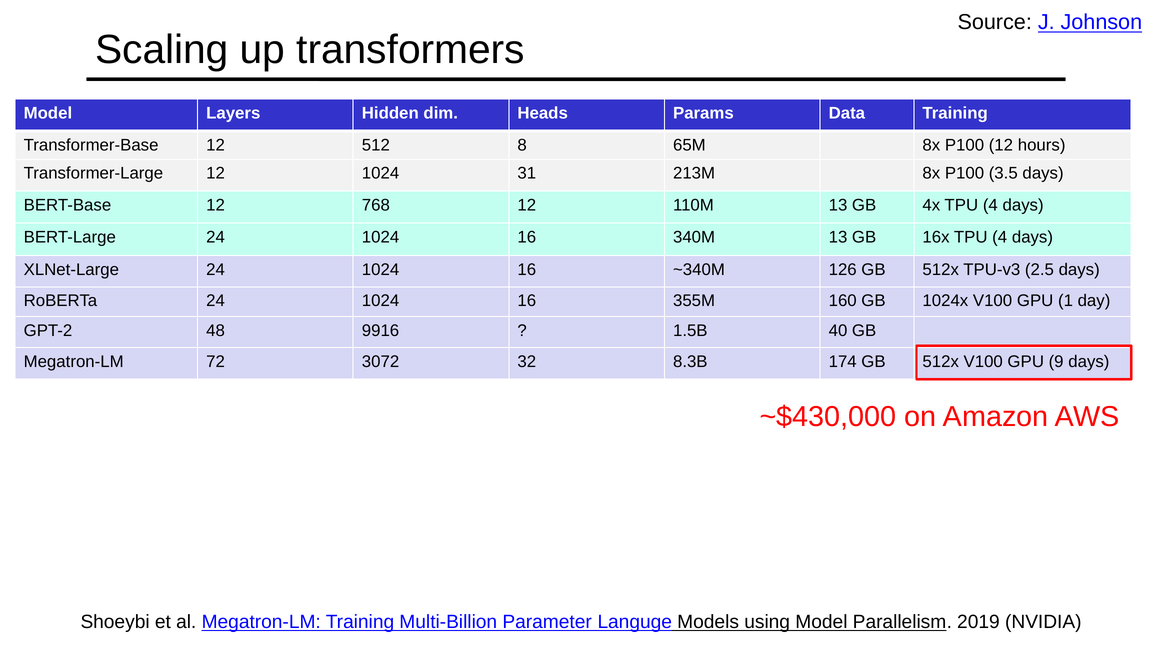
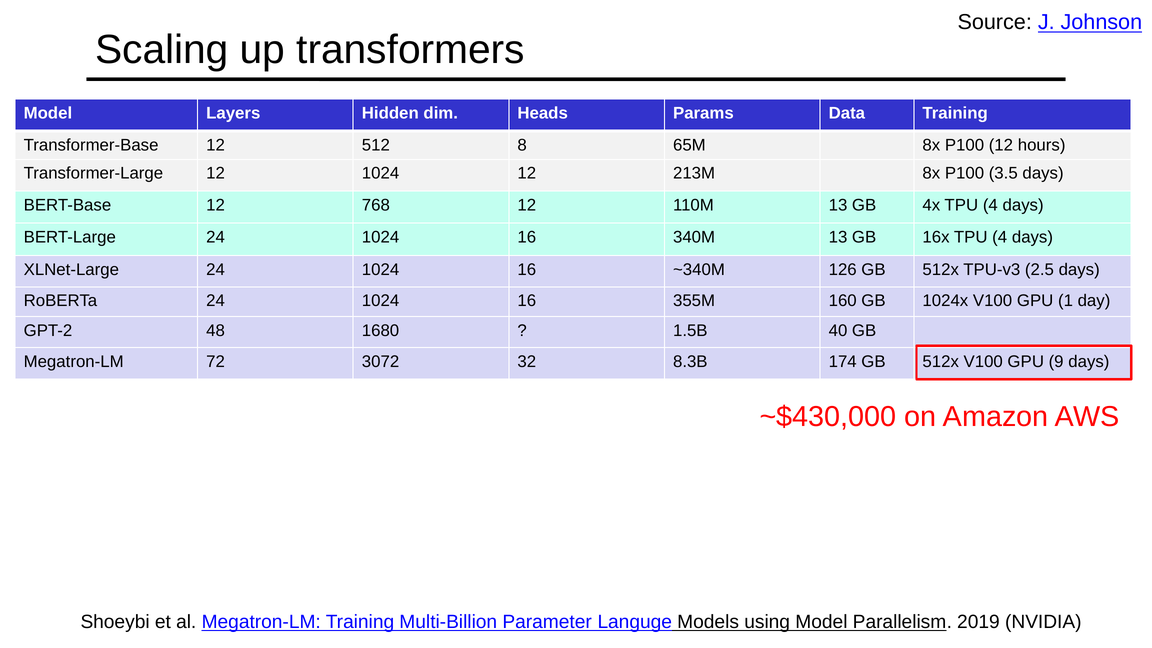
1024 31: 31 -> 12 (527, 173)
9916: 9916 -> 1680 (381, 331)
